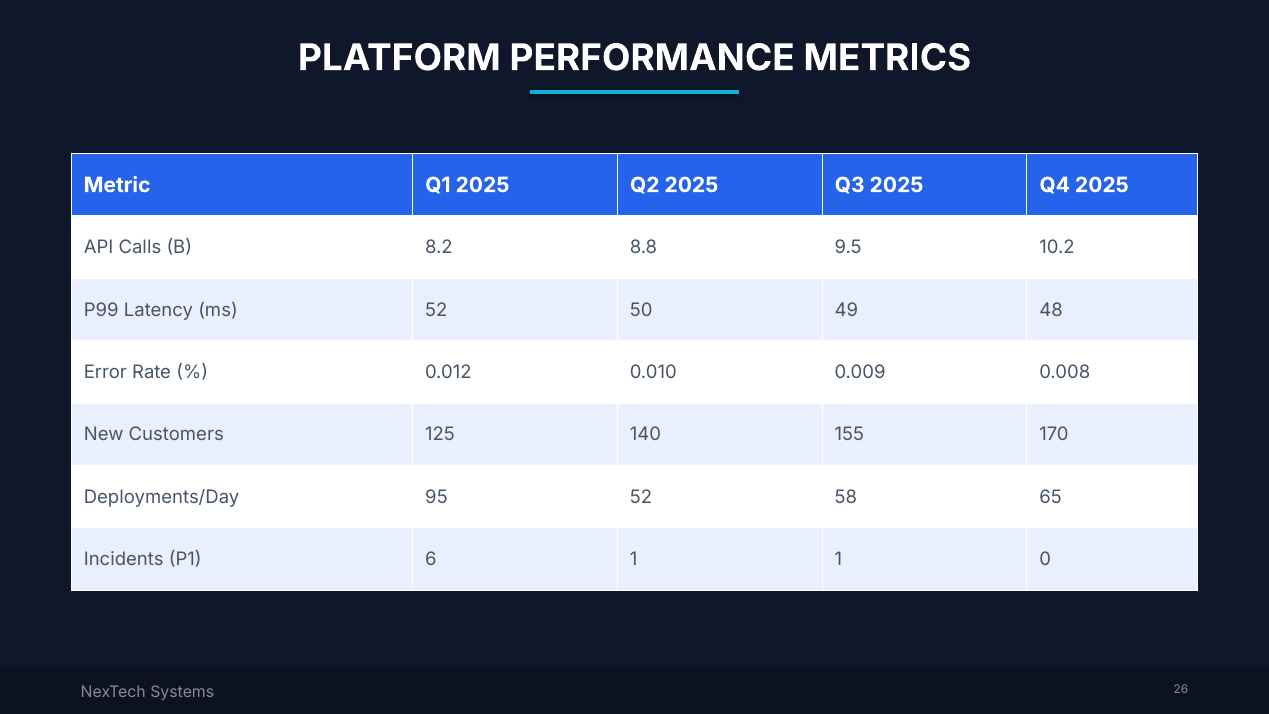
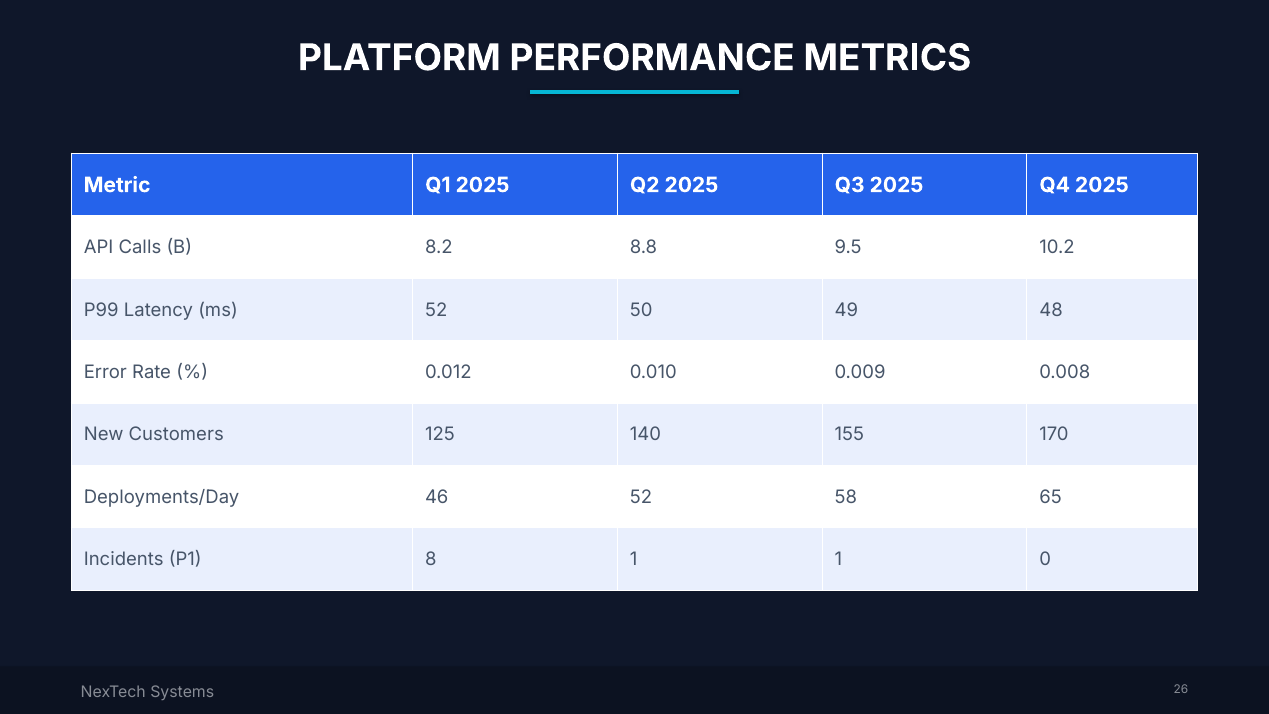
95: 95 -> 46 (437, 497)
6: 6 -> 8 (431, 560)
